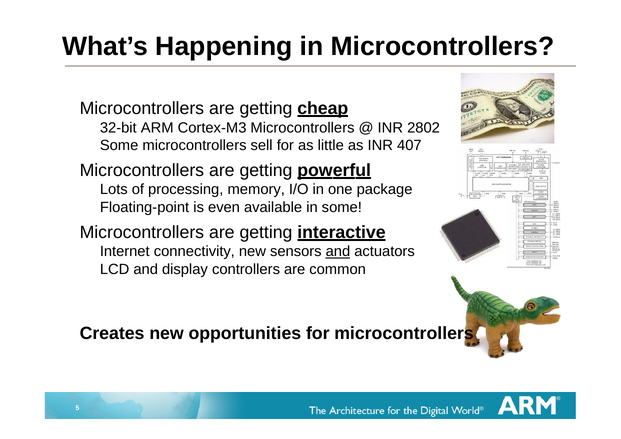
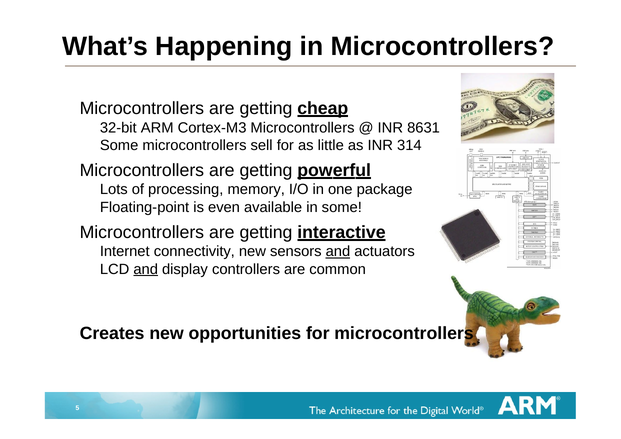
2802: 2802 -> 8631 (424, 128)
407: 407 -> 314 (409, 145)
and underline: none -> present (146, 269)
